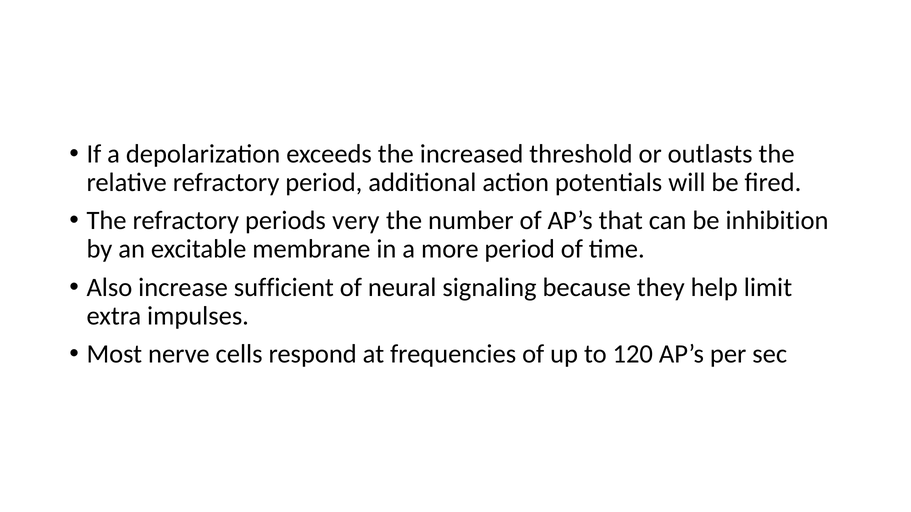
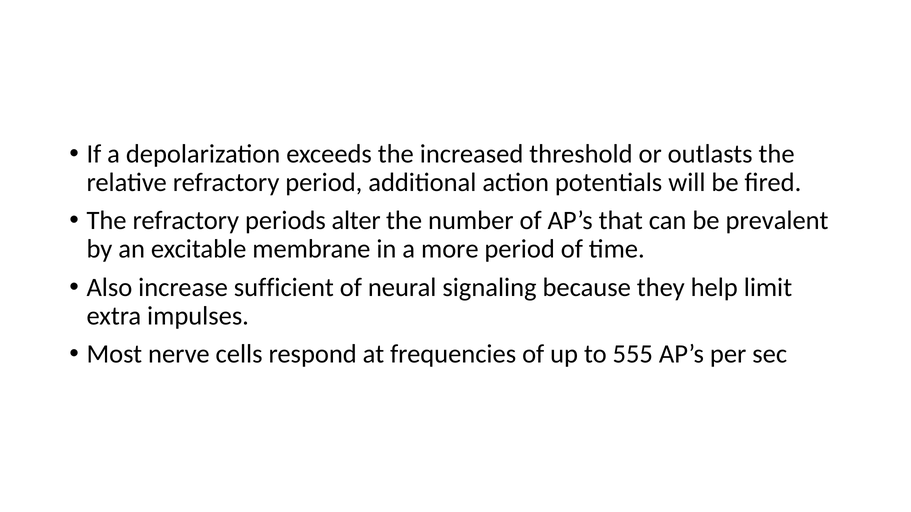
very: very -> alter (356, 221)
inhibition: inhibition -> prevalent (777, 221)
120: 120 -> 555 (633, 354)
